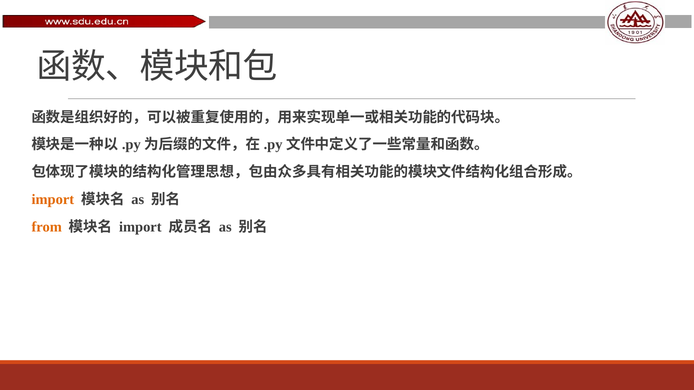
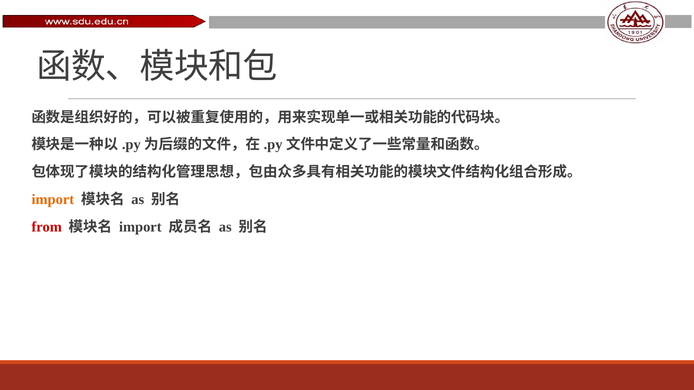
from colour: orange -> red (47, 227)
